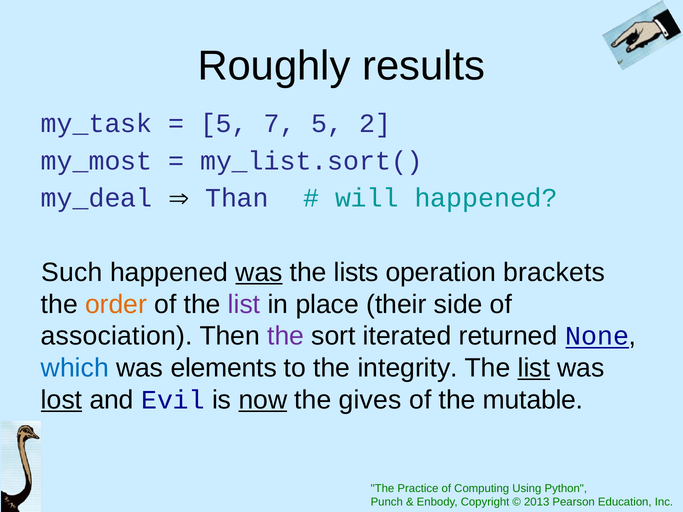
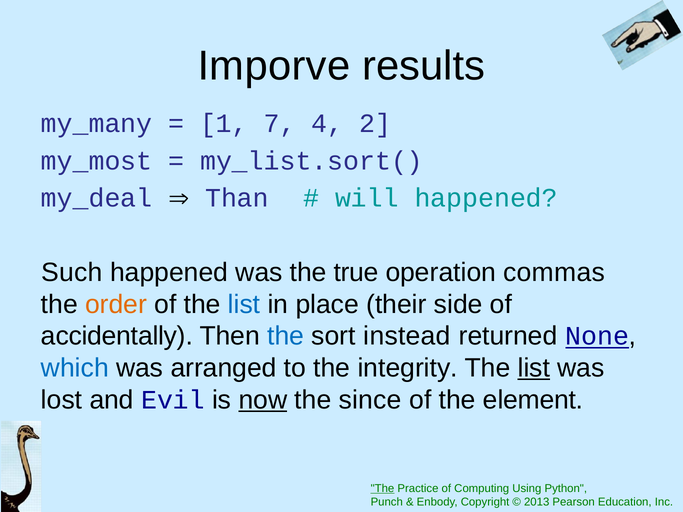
Roughly: Roughly -> Imporve (274, 66)
my_task: my_task -> my_many (97, 124)
5: 5 -> 1 (224, 124)
7 5: 5 -> 4 (327, 124)
was underline: present -> none (259, 273)
lists: lists -> true (356, 273)
brackets: brackets -> commas (554, 273)
list colour: purple -> blue (244, 304)
association: association -> accidentally (117, 336)
the colour: purple -> blue (286, 336)
iterated: iterated -> instead (407, 336)
elements: elements -> arranged (224, 368)
lost underline: present -> none (62, 400)
gives: gives -> since (370, 400)
mutable: mutable -> element (533, 400)
The underline: none -> present (383, 489)
